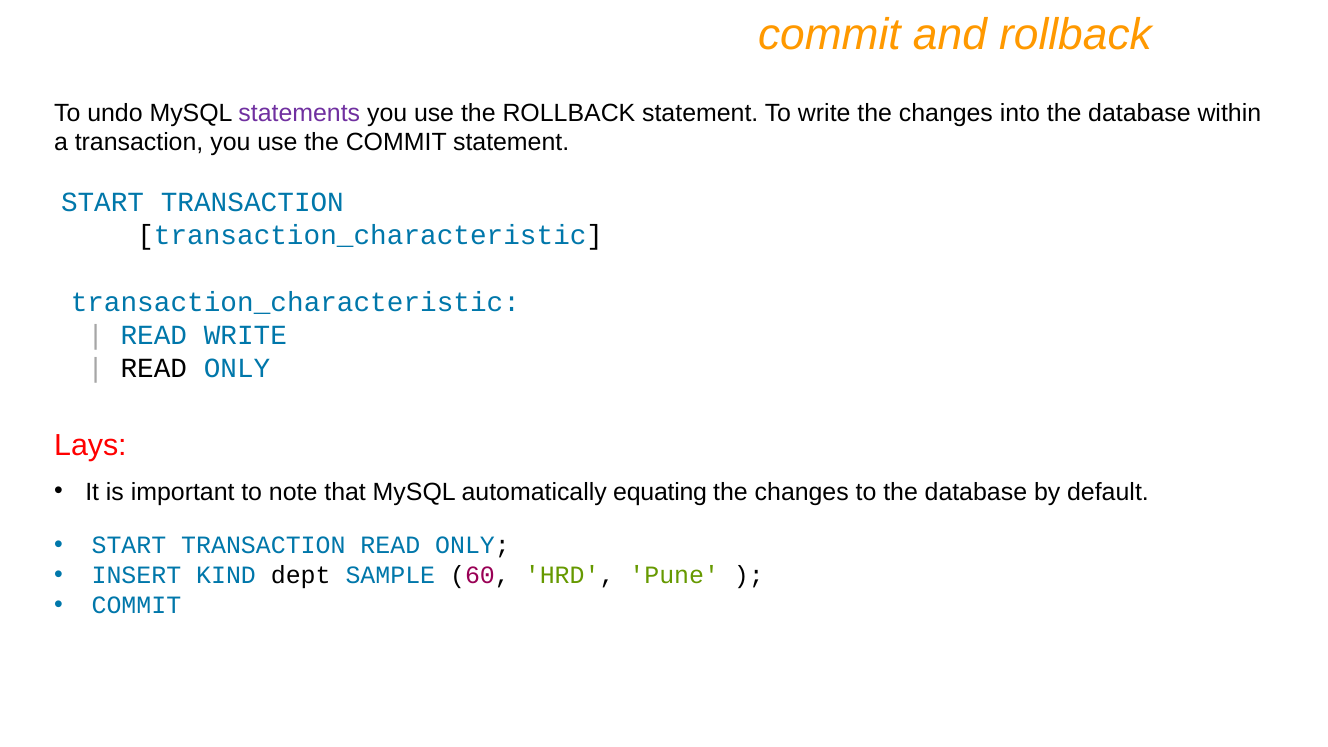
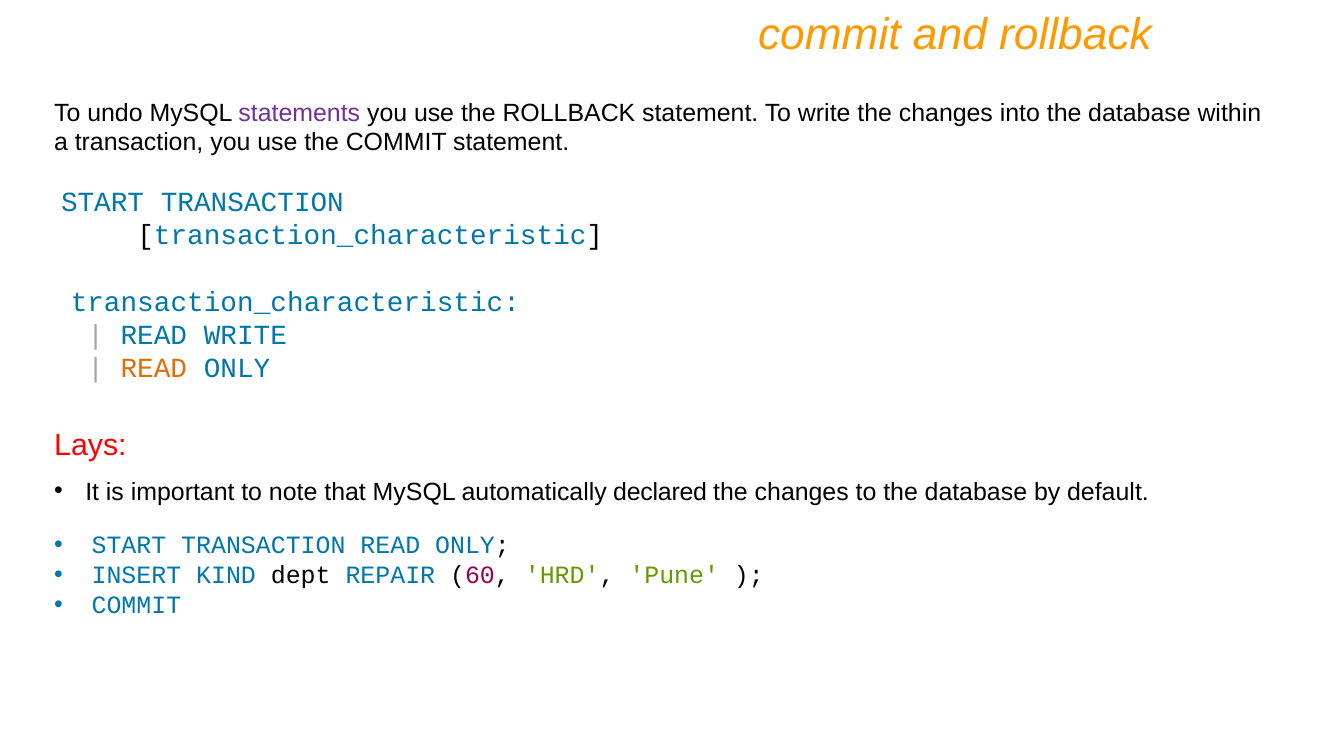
READ colour: black -> orange (154, 368)
equating: equating -> declared (660, 492)
SAMPLE: SAMPLE -> REPAIR (390, 575)
